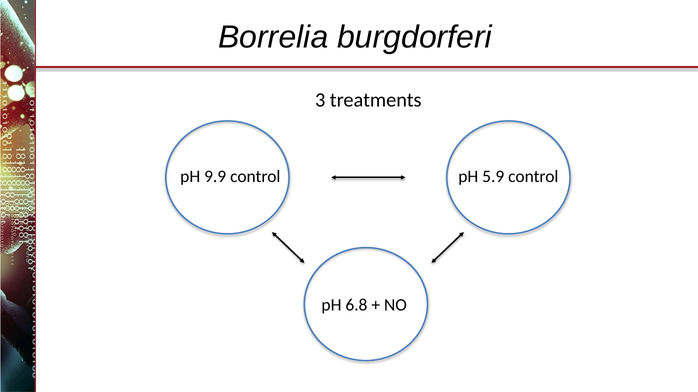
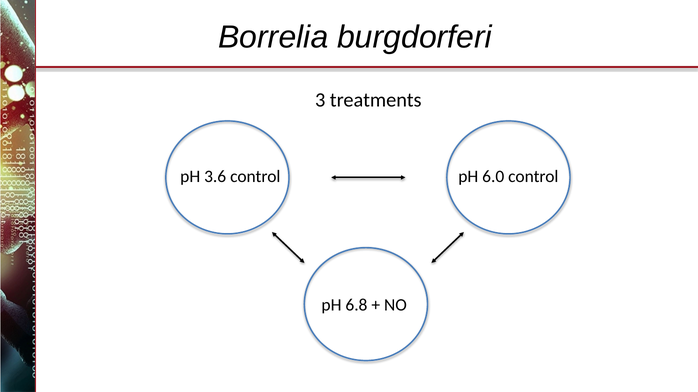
9.9: 9.9 -> 3.6 (215, 177)
5.9: 5.9 -> 6.0 (493, 177)
